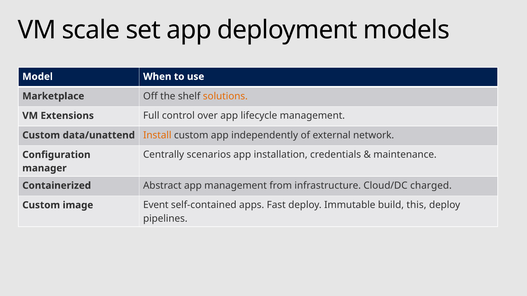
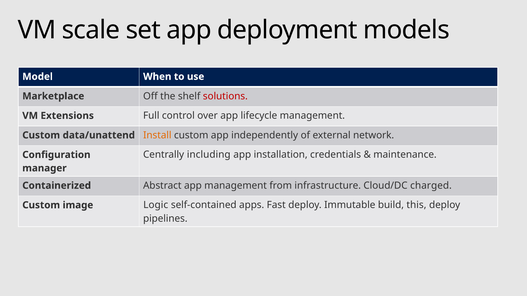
solutions colour: orange -> red (225, 96)
scenarios: scenarios -> including (209, 155)
Event: Event -> Logic (156, 205)
